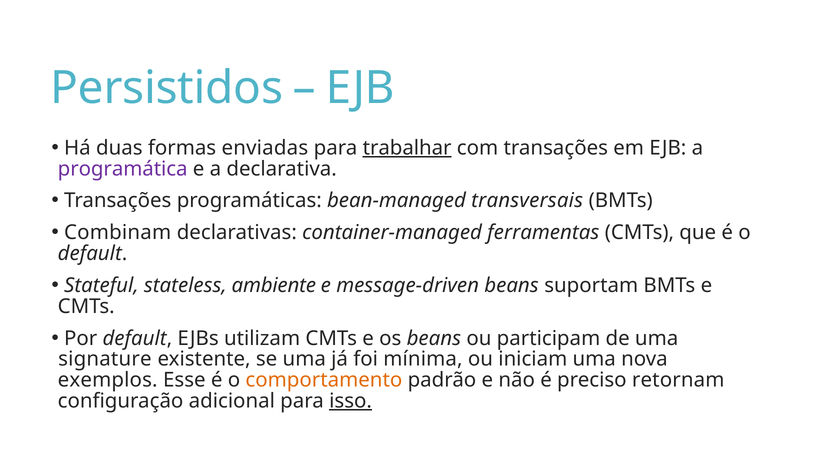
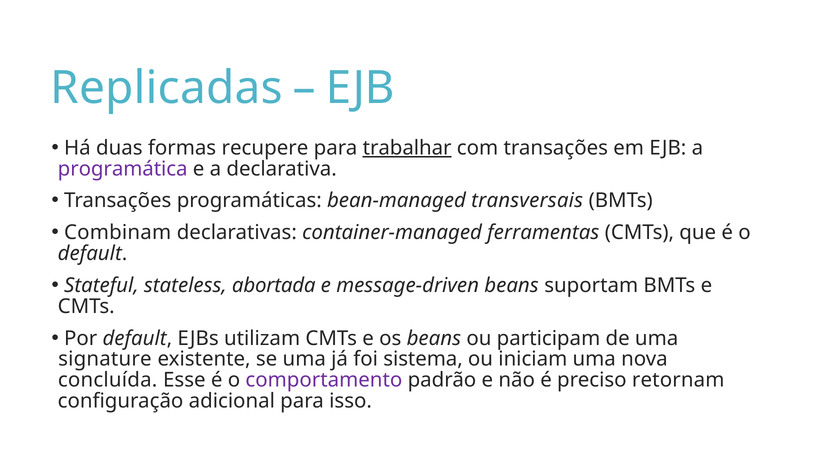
Persistidos: Persistidos -> Replicadas (166, 88)
enviadas: enviadas -> recupere (265, 148)
ambiente: ambiente -> abortada (274, 286)
mínima: mínima -> sistema (423, 360)
exemplos: exemplos -> concluída (108, 381)
comportamento colour: orange -> purple (324, 381)
isso underline: present -> none (351, 401)
